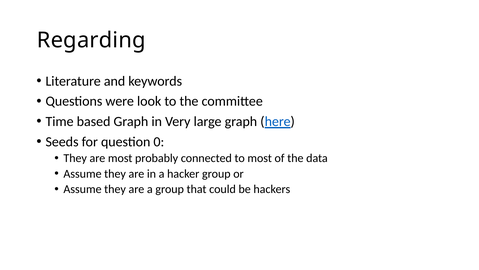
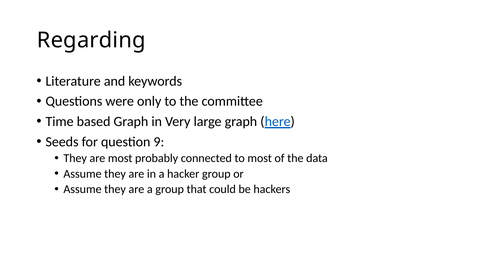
look: look -> only (149, 101)
0: 0 -> 9 (159, 142)
